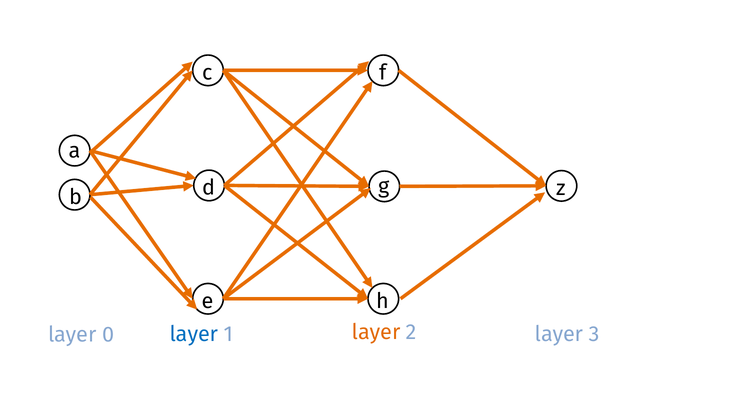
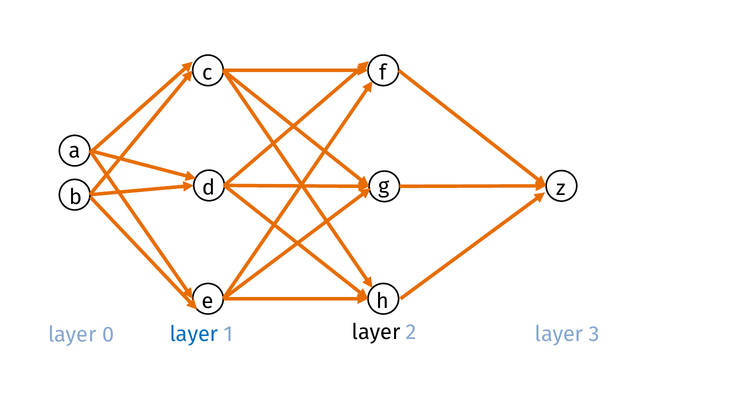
layer colour: orange -> black (376, 332)
